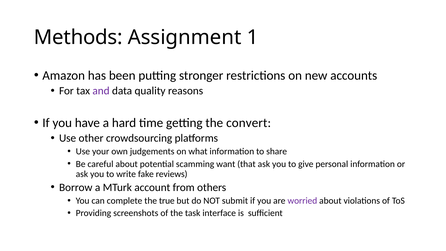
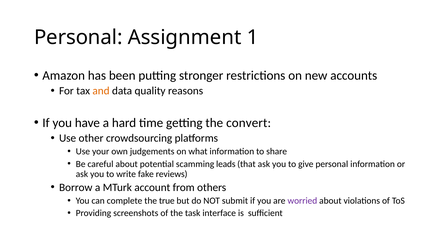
Methods: Methods -> Personal (78, 37)
and colour: purple -> orange (101, 91)
want: want -> leads (226, 164)
